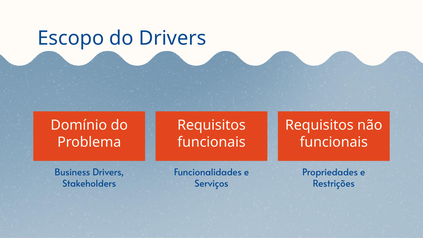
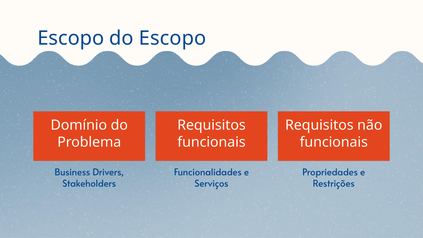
do Drivers: Drivers -> Escopo (173, 38)
